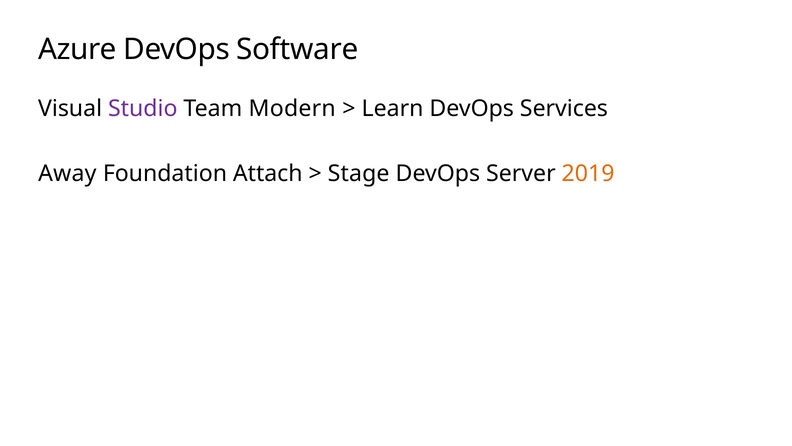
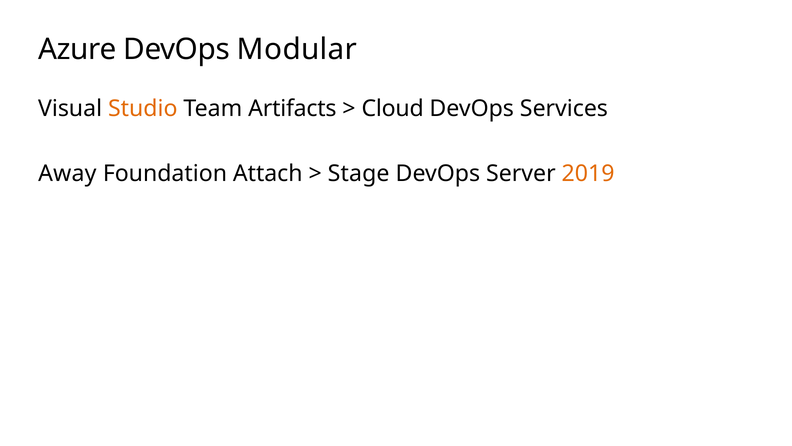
Software: Software -> Modular (297, 50)
Studio colour: purple -> orange (143, 109)
Modern: Modern -> Artifacts (292, 109)
Learn: Learn -> Cloud (393, 109)
